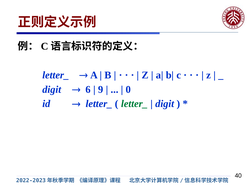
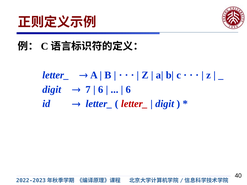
6: 6 -> 7 (88, 90)
9: 9 -> 6 (101, 90)
0: 0 -> 6 (128, 90)
letter_ colour: green -> red (134, 104)
